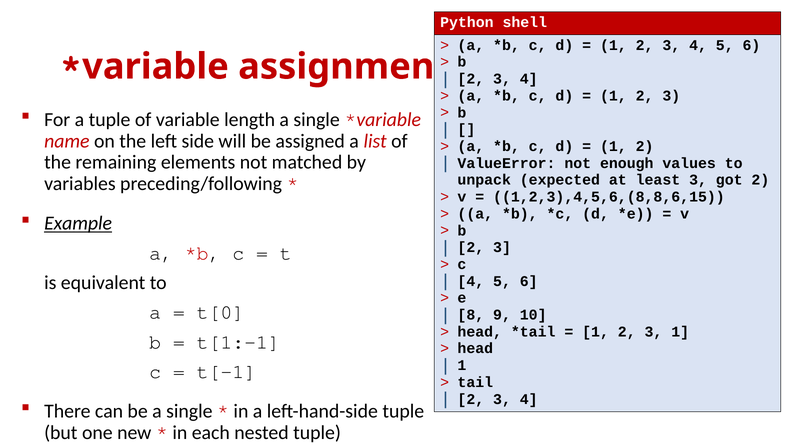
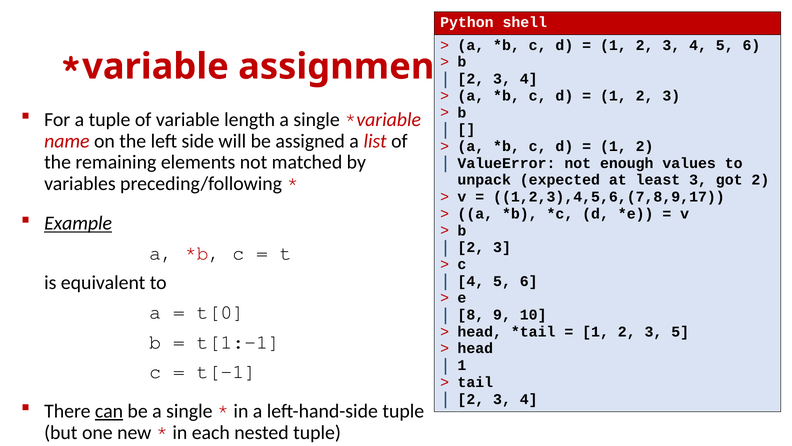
1,2,3),4,5,6,(8,8,6,15: 1,2,3),4,5,6,(8,8,6,15 -> 1,2,3),4,5,6,(7,8,9,17 (609, 197)
3 1: 1 -> 5 (680, 331)
can underline: none -> present (109, 411)
